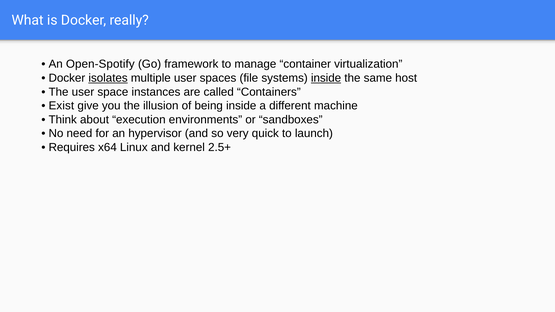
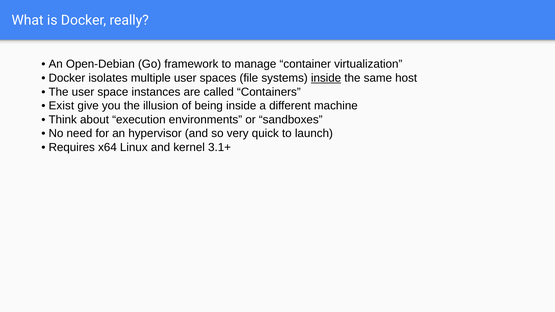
Open-Spotify: Open-Spotify -> Open-Debian (100, 64)
isolates underline: present -> none (108, 78)
2.5+: 2.5+ -> 3.1+ (220, 147)
